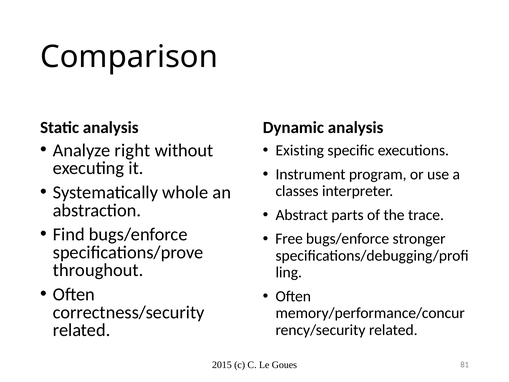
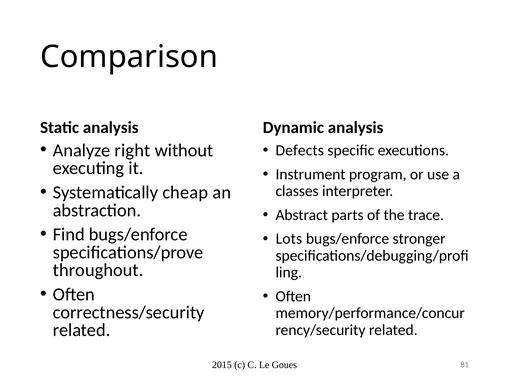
Existing: Existing -> Defects (300, 150)
whole: whole -> cheap (185, 192)
Free: Free -> Lots (289, 239)
